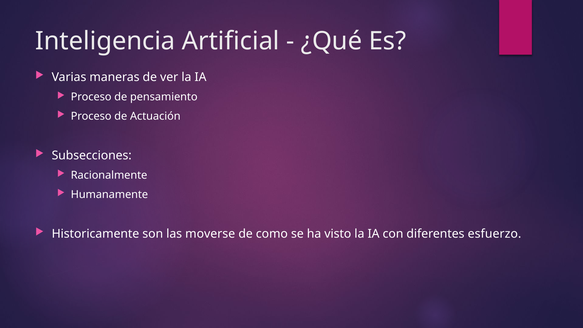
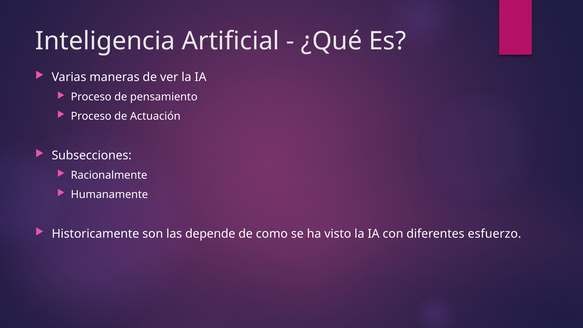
moverse: moverse -> depende (210, 234)
